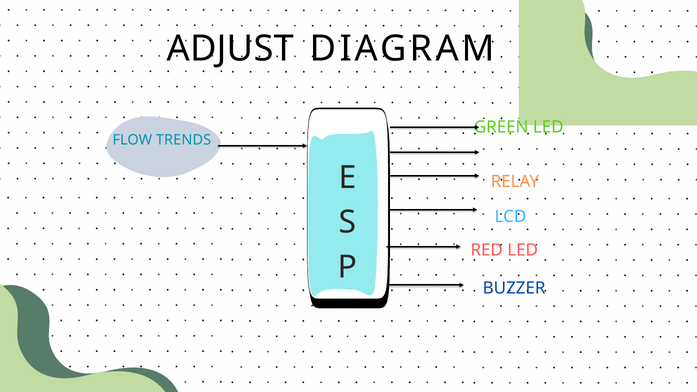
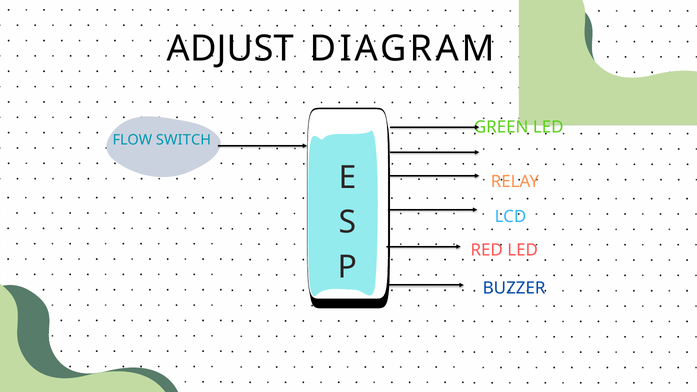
TRENDS: TRENDS -> SWITCH (184, 140)
